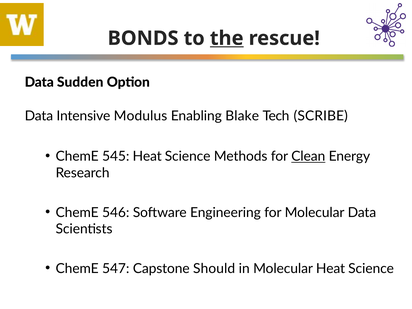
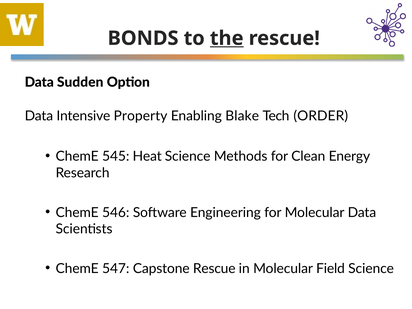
Modulus: Modulus -> Property (141, 116)
SCRIBE: SCRIBE -> ORDER (321, 116)
Clean underline: present -> none (308, 156)
Capstone Should: Should -> Rescue (214, 268)
Molecular Heat: Heat -> Field (330, 268)
